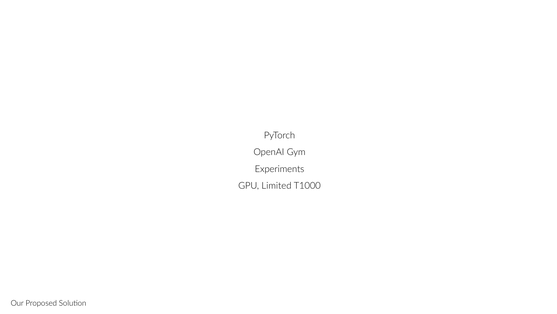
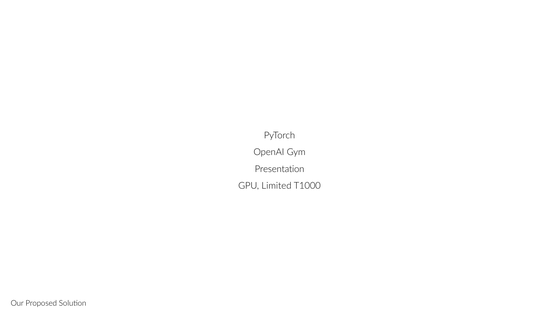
Experiments: Experiments -> Presentation (280, 169)
